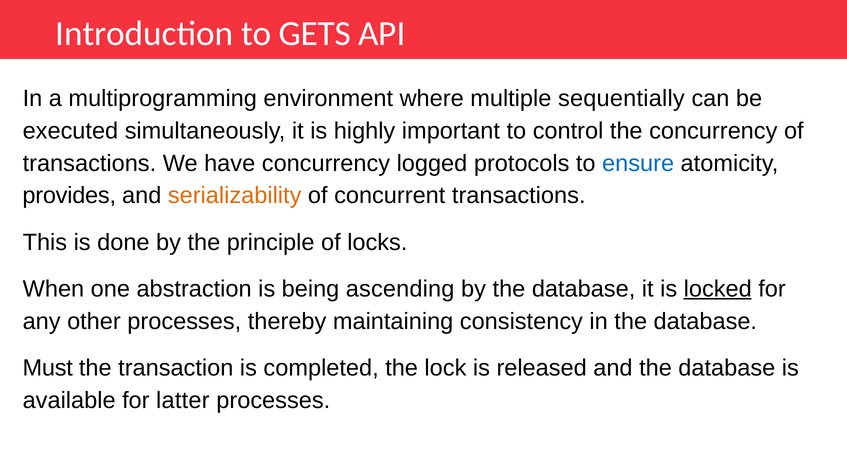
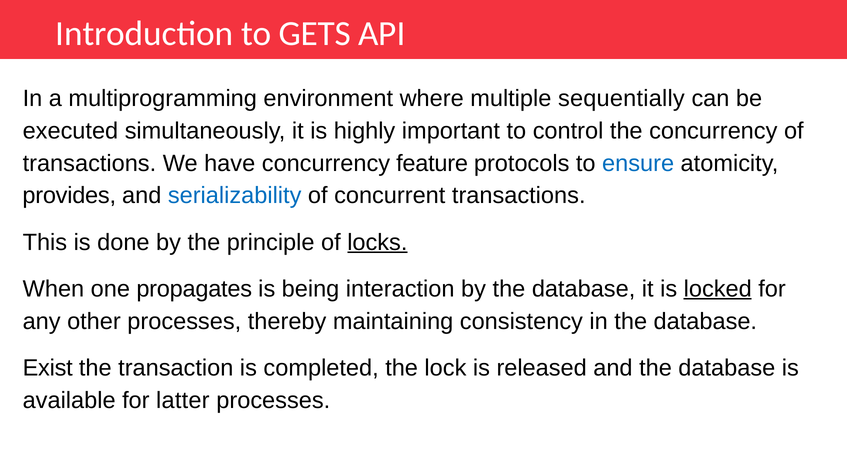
logged: logged -> feature (432, 163)
serializability colour: orange -> blue (235, 196)
locks underline: none -> present (377, 242)
abstraction: abstraction -> propagates (194, 289)
ascending: ascending -> interaction (400, 289)
Must: Must -> Exist (48, 368)
